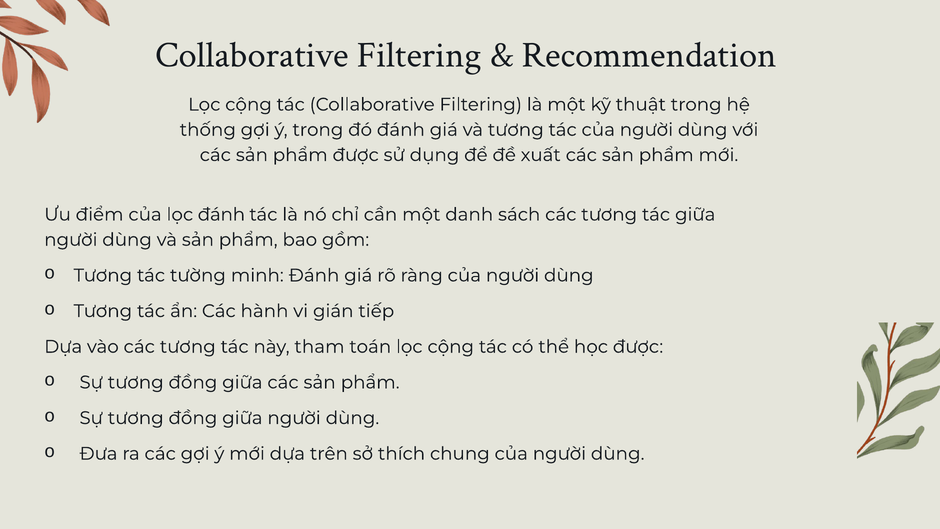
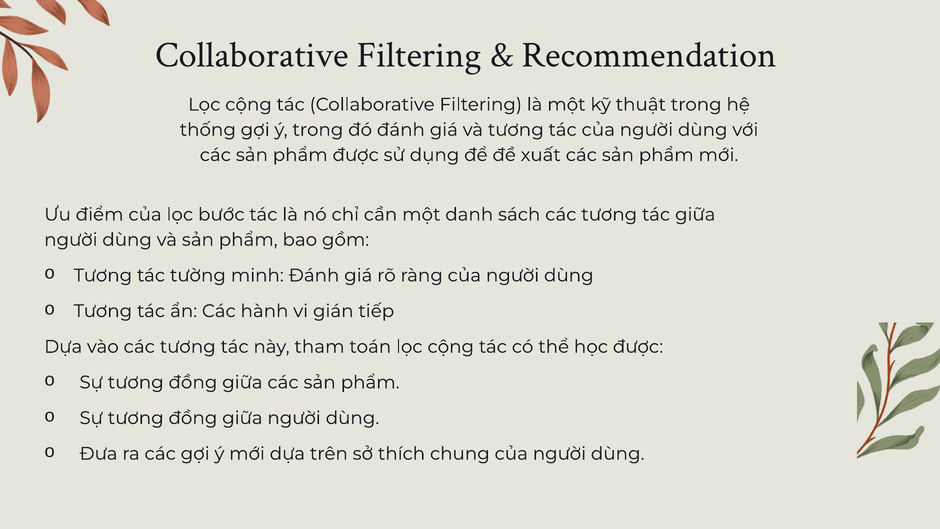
lọc đánh: đánh -> bước (221, 214)
